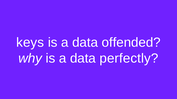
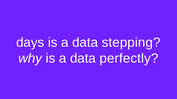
keys: keys -> days (30, 43)
offended: offended -> stepping (131, 43)
